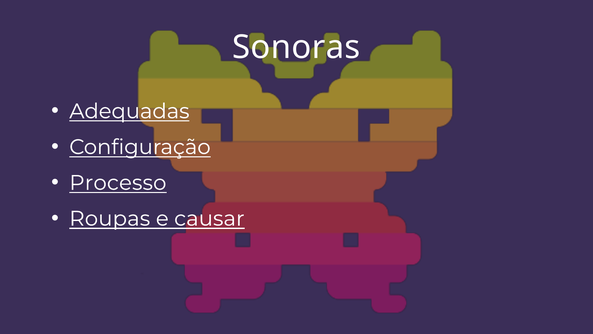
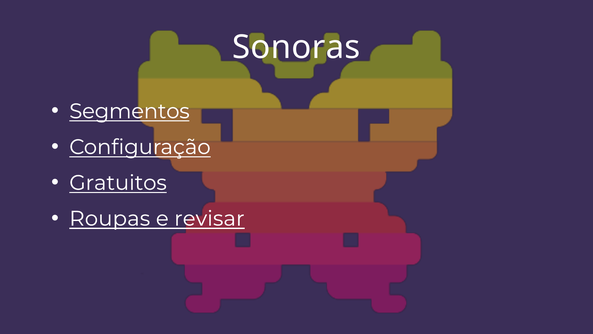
Adequadas: Adequadas -> Segmentos (129, 111)
Processo: Processo -> Gratuitos (118, 183)
causar: causar -> revisar (209, 218)
